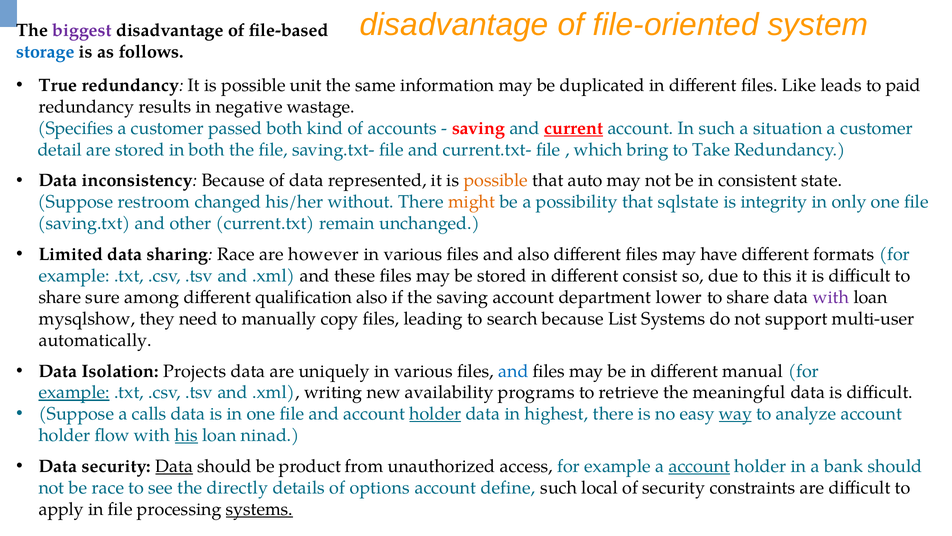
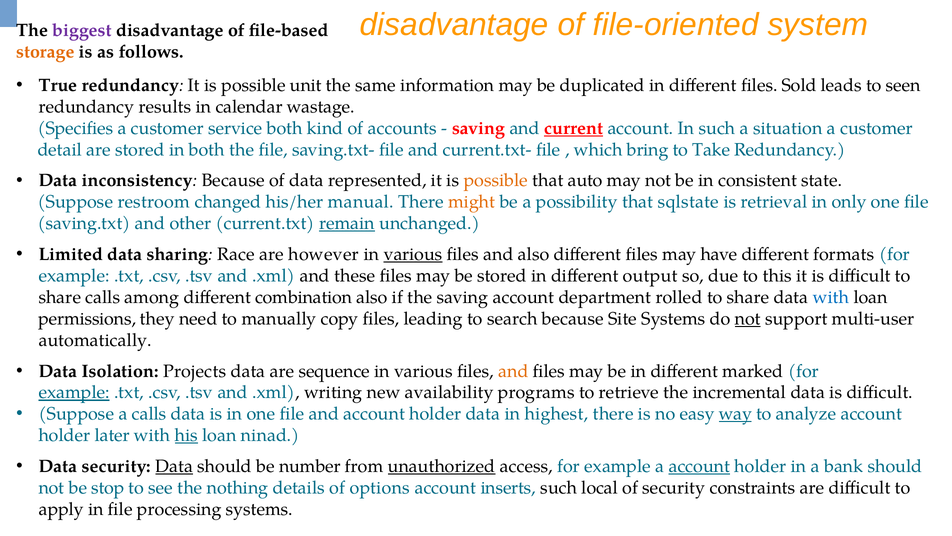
storage colour: blue -> orange (45, 52)
Like: Like -> Sold (799, 85)
paid: paid -> seen (903, 85)
negative: negative -> calendar (249, 107)
passed: passed -> service (235, 128)
without: without -> manual (361, 202)
integrity: integrity -> retrieval (774, 202)
remain underline: none -> present (347, 223)
various underline: none -> present (413, 254)
consist: consist -> output (650, 276)
share sure: sure -> calls (103, 297)
qualification: qualification -> combination (304, 297)
lower: lower -> rolled (679, 297)
with colour: purple -> blue (831, 297)
mysqlshow: mysqlshow -> permissions (87, 318)
List: List -> Site (623, 318)
not underline: none -> present (748, 318)
uniquely: uniquely -> sequence (334, 371)
and colour: blue -> orange (513, 371)
manual: manual -> marked (753, 371)
meaningful: meaningful -> incremental (739, 392)
holder underline: present -> none (435, 414)
flow: flow -> later (112, 435)
product: product -> number (310, 466)
unauthorized underline: none -> present (442, 466)
be race: race -> stop (108, 487)
directly: directly -> nothing (238, 487)
define: define -> inserts (508, 487)
systems underline: present -> none (259, 509)
